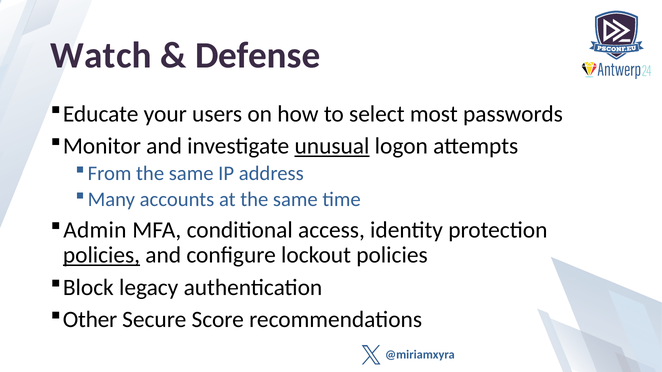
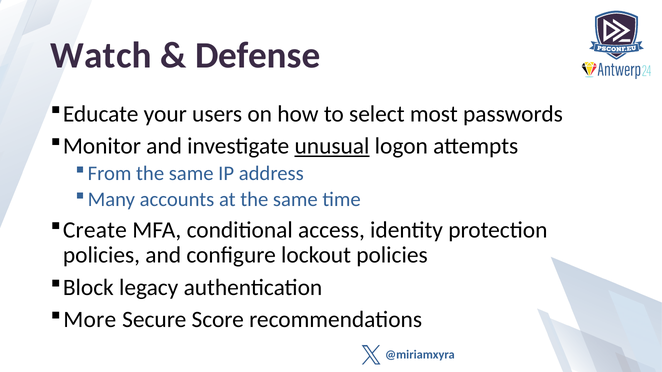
Admin: Admin -> Create (95, 230)
policies underline: present -> none (101, 255)
Other: Other -> More (90, 320)
